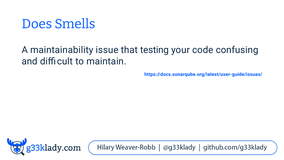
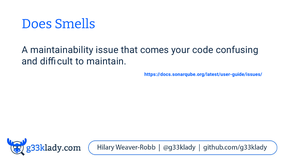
testing: testing -> comes (155, 50)
